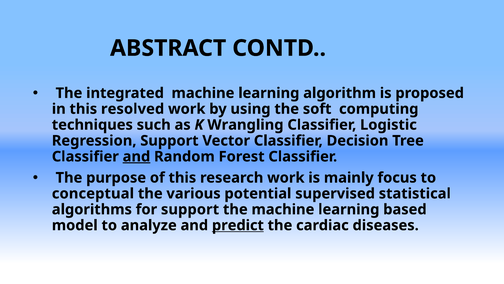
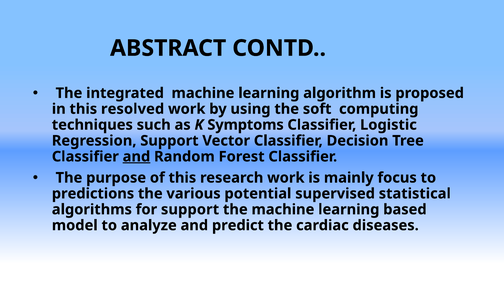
Wrangling: Wrangling -> Symptoms (246, 125)
conceptual: conceptual -> predictions (93, 193)
predict underline: present -> none (238, 225)
